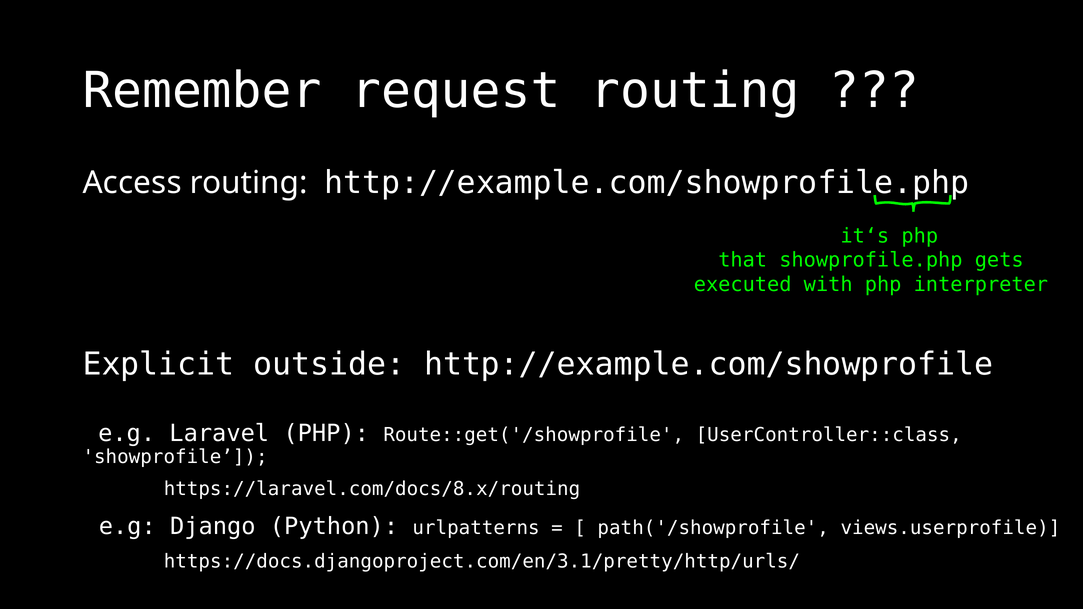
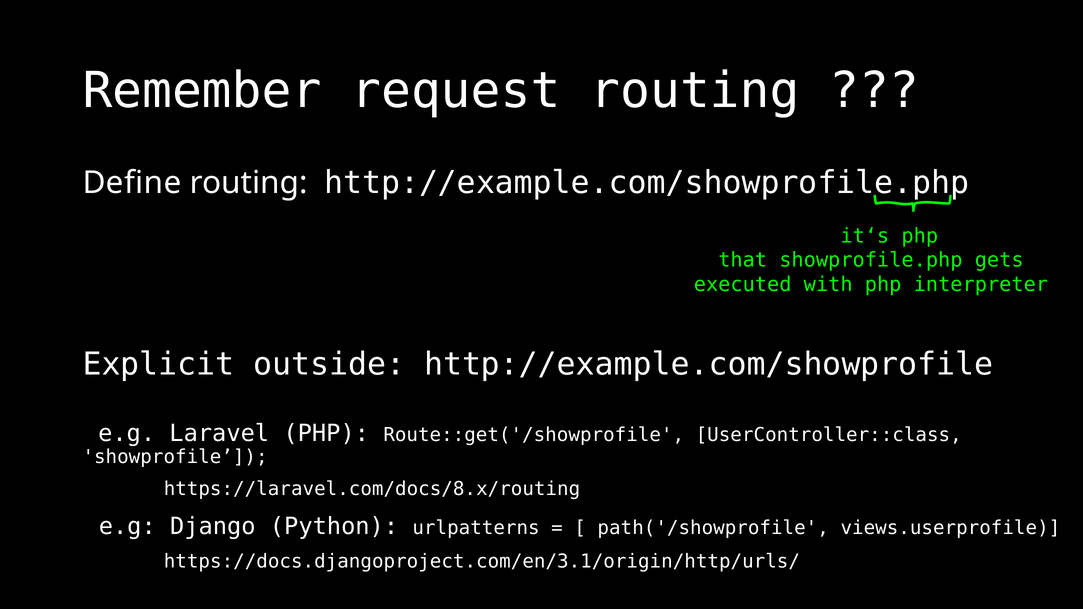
Access: Access -> Define (132, 183)
https://docs.djangoproject.com/en/3.1/pretty/http/urls/: https://docs.djangoproject.com/en/3.1/pretty/http/urls/ -> https://docs.djangoproject.com/en/3.1/origin/http/urls/ (482, 562)
